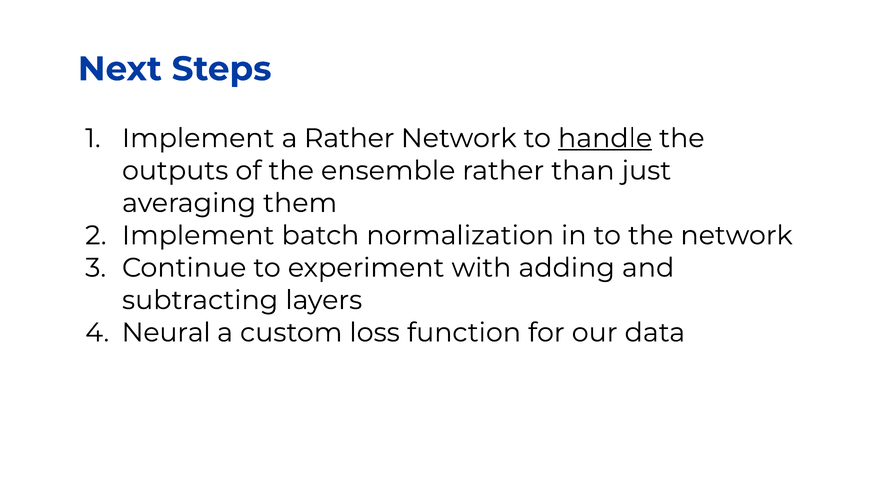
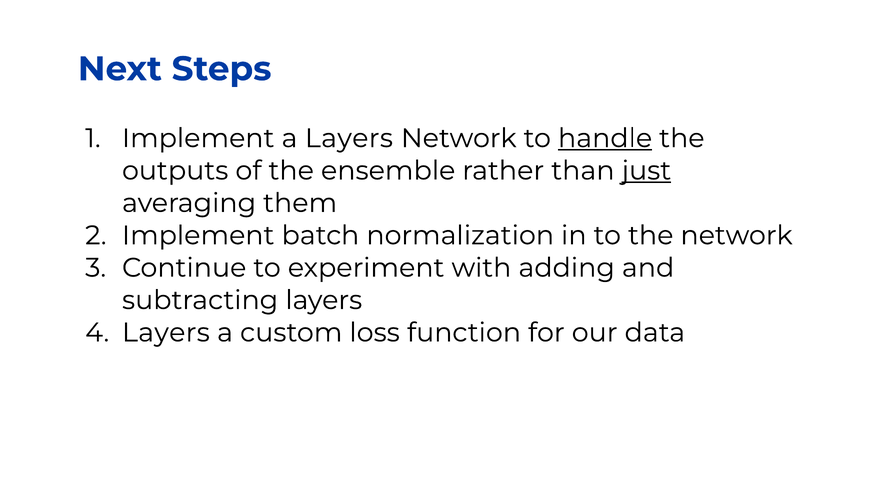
a Rather: Rather -> Layers (349, 138)
just underline: none -> present (646, 171)
Neural: Neural -> Layers (166, 333)
